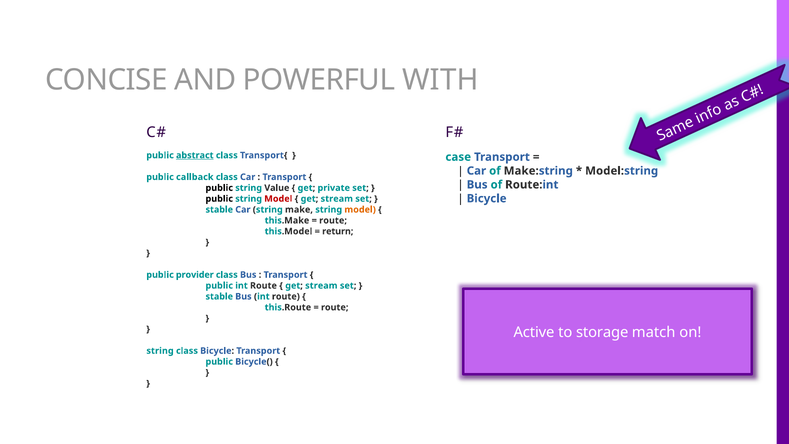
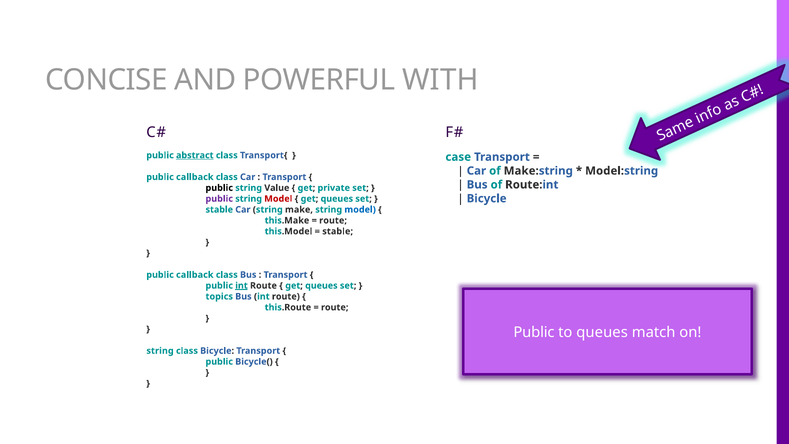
public colour: black -> purple (219, 199)
stream: stream -> queues (337, 199)
model colour: orange -> blue (360, 210)
return: return -> stable (338, 231)
provider: provider -> callback (195, 275)
int underline: none -> present (241, 286)
stream: stream -> queues (321, 286)
stable: stable -> topics (219, 296)
Active: Active -> Public (534, 332)
to storage: storage -> queues (602, 332)
